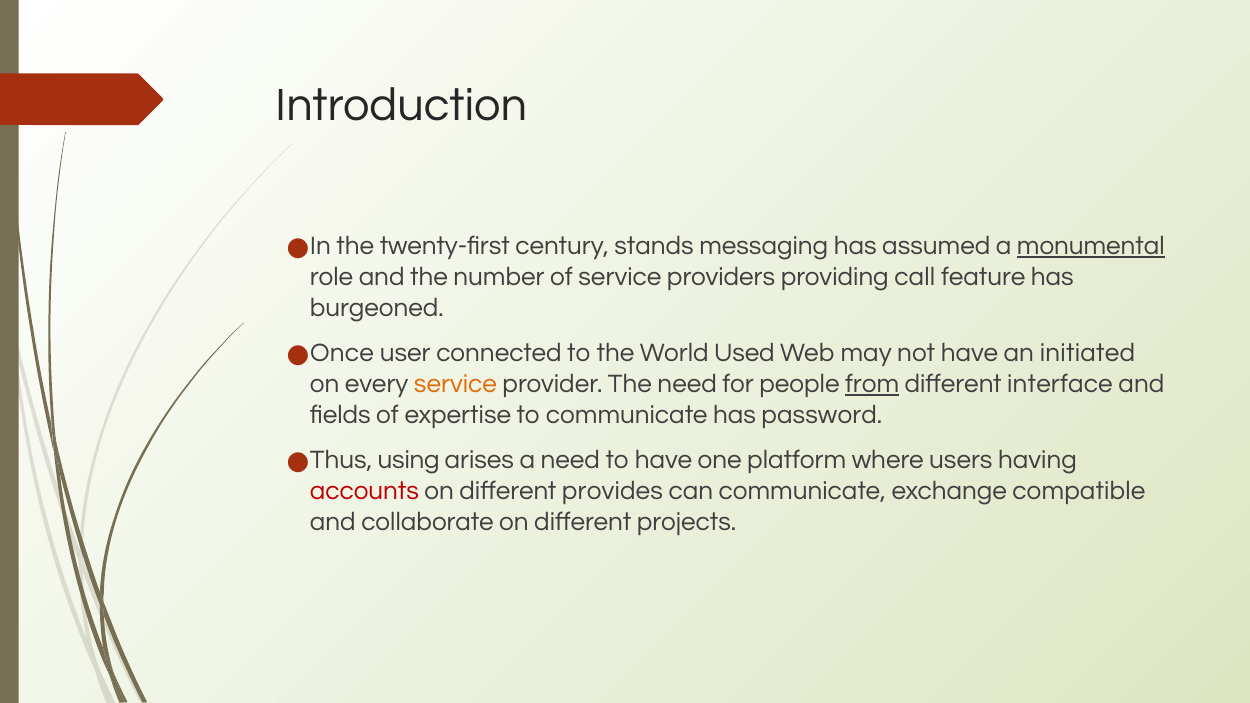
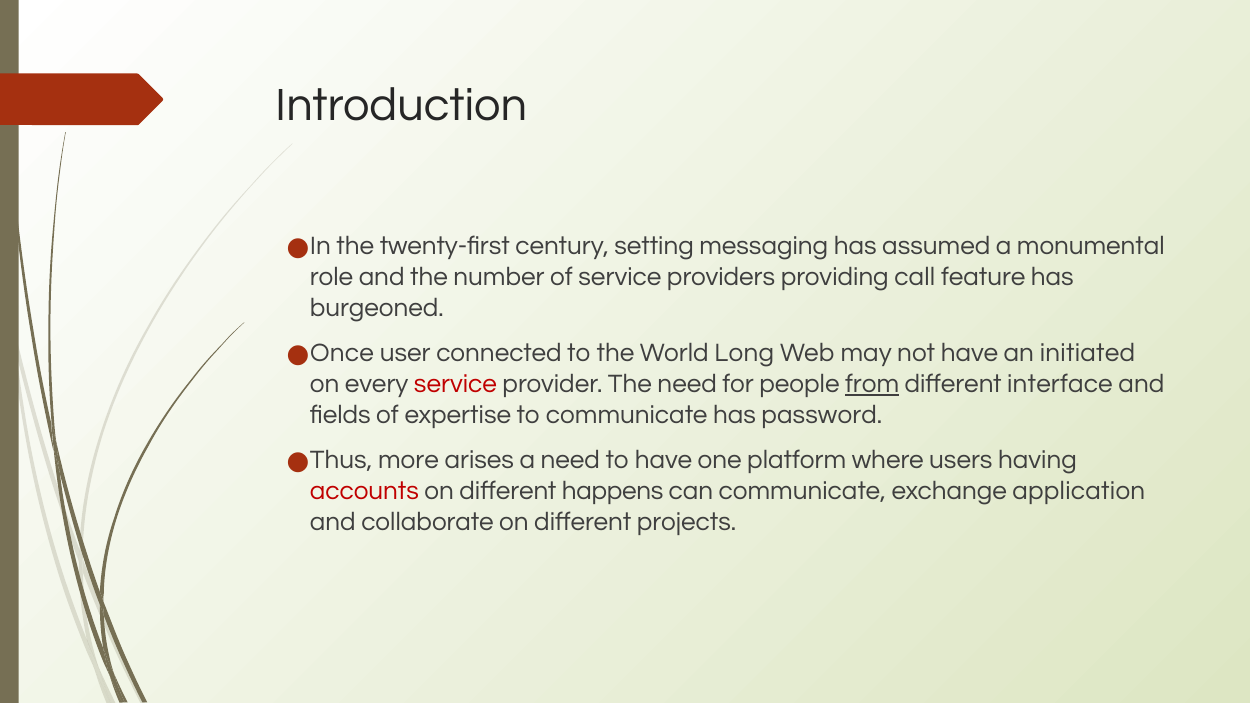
stands: stands -> setting (654, 246)
monumental underline: present -> none (1091, 246)
Used: Used -> Long (744, 353)
service colour: orange -> red (455, 384)
using: using -> more (409, 459)
provides: provides -> happens (613, 491)
compatible: compatible -> application (1079, 491)
